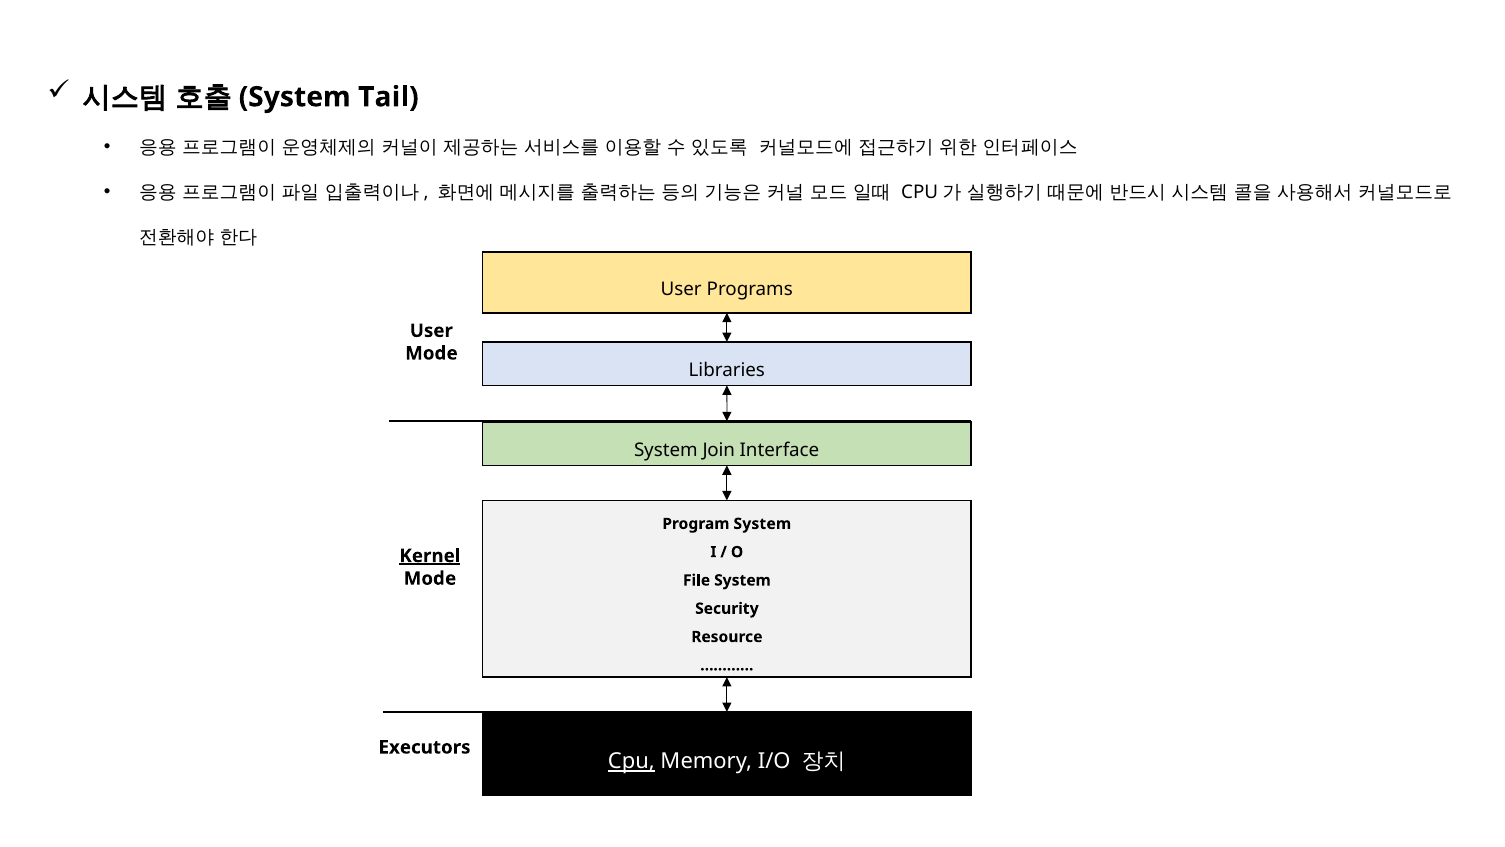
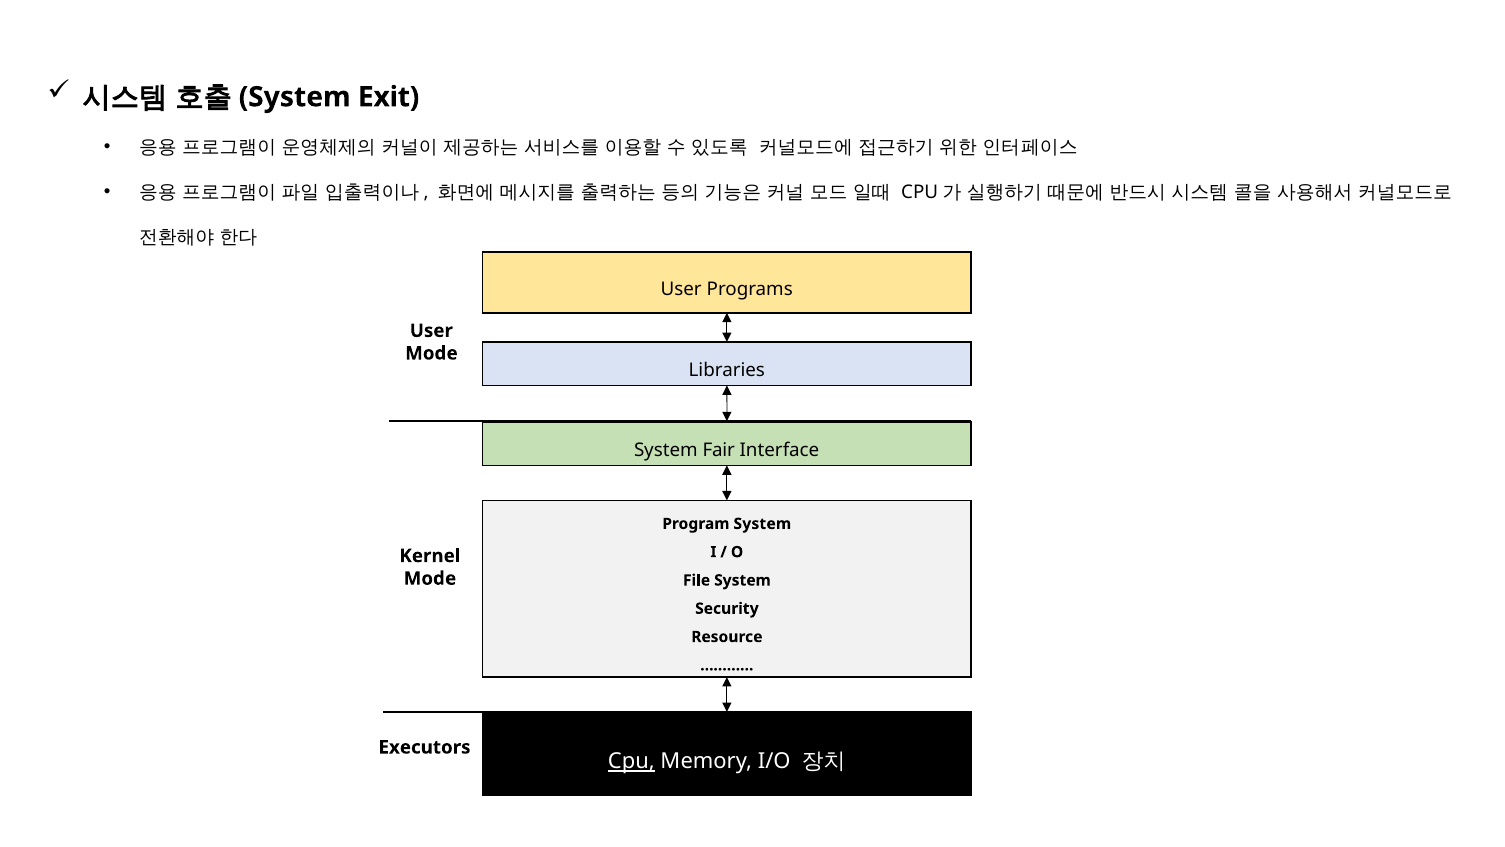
Tail: Tail -> Exit (389, 97)
Join: Join -> Fair (719, 450)
Kernel underline: present -> none (430, 556)
